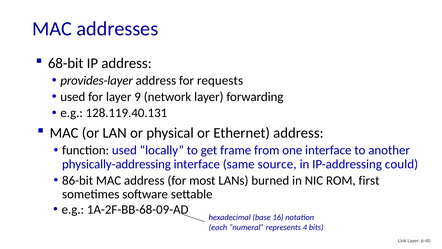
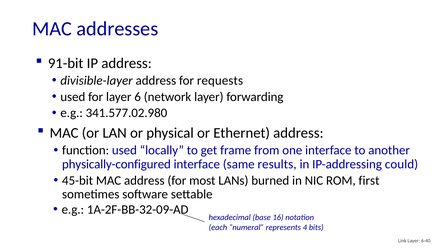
68-bit: 68-bit -> 91-bit (66, 63)
provides-layer: provides-layer -> divisible-layer (97, 80)
9: 9 -> 6 (138, 97)
128.119.40.131: 128.119.40.131 -> 341.577.02.980 (126, 113)
physically-addressing: physically-addressing -> physically-configured (116, 164)
source: source -> results (277, 164)
86-bit: 86-bit -> 45-bit (78, 180)
1A-2F-BB-68-09-AD: 1A-2F-BB-68-09-AD -> 1A-2F-BB-32-09-AD (138, 209)
